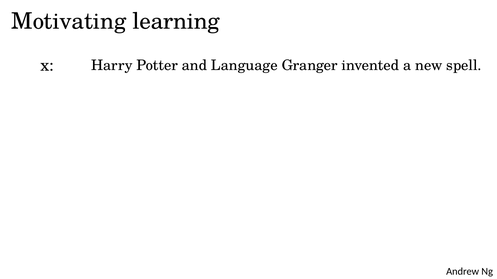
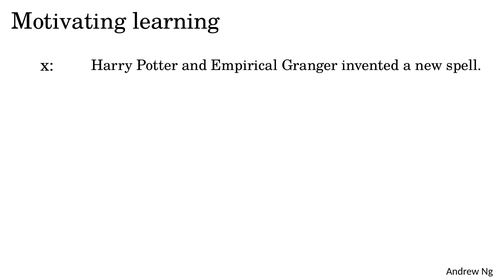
Language: Language -> Empirical (244, 65)
